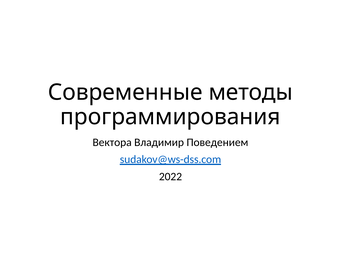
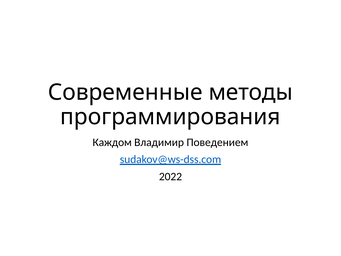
Вектора: Вектора -> Каждом (112, 142)
